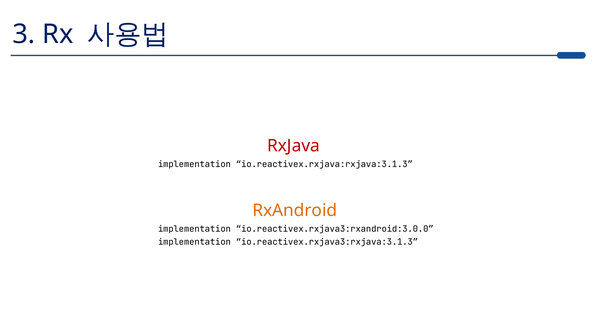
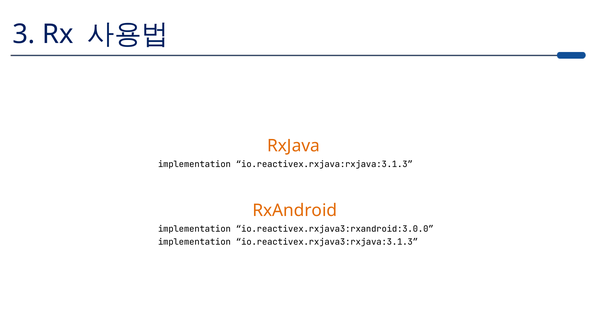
RxJava colour: red -> orange (293, 146)
